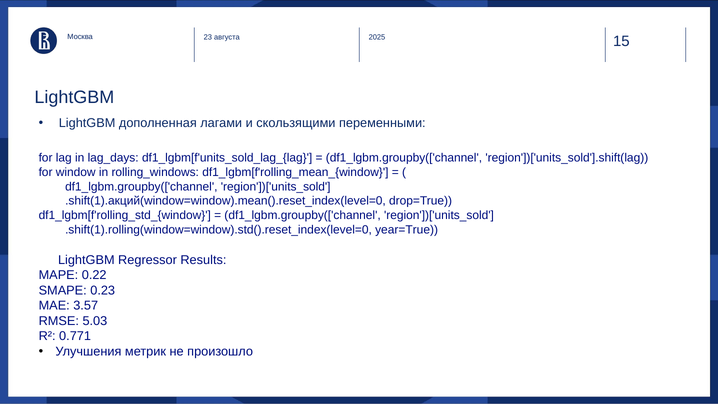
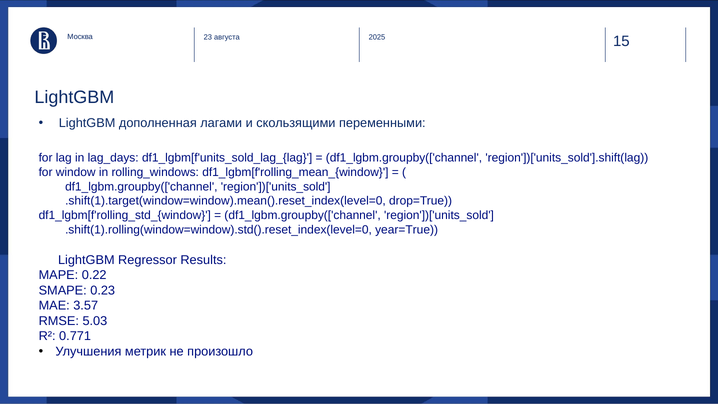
.shift(1).акций(window=window).mean().reset_index(level=0: .shift(1).акций(window=window).mean().reset_index(level=0 -> .shift(1).target(window=window).mean().reset_index(level=0 (225, 201)
